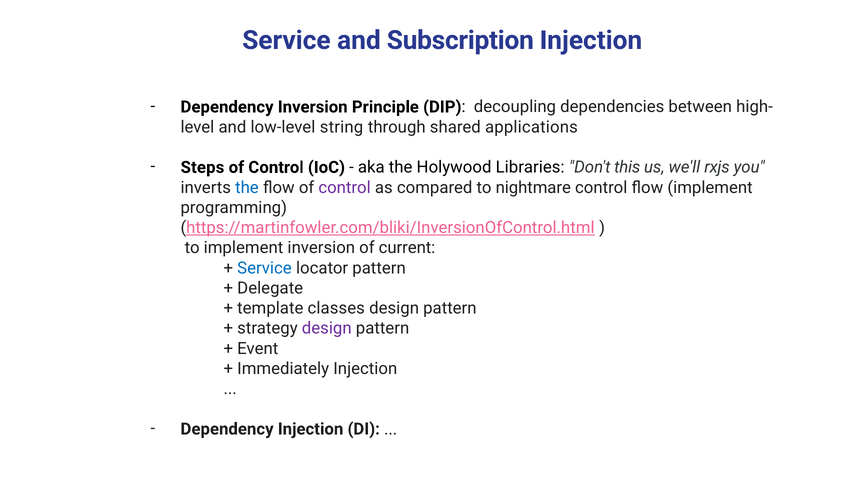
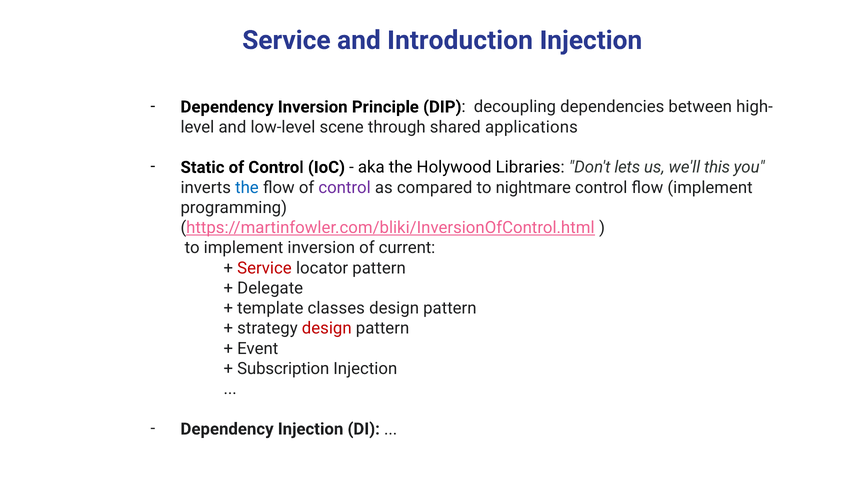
Subscription: Subscription -> Introduction (460, 40)
string: string -> scene (342, 127)
Steps: Steps -> Static (203, 167)
this: this -> lets (627, 167)
rxjs: rxjs -> this (717, 167)
Service colour: blue -> red (264, 268)
design colour: purple -> red (327, 328)
Immediately: Immediately -> Subscription (283, 369)
